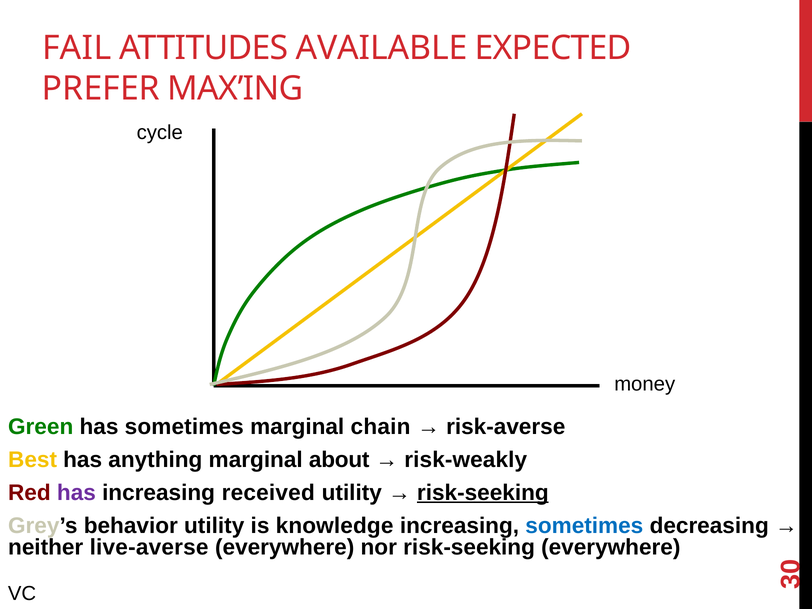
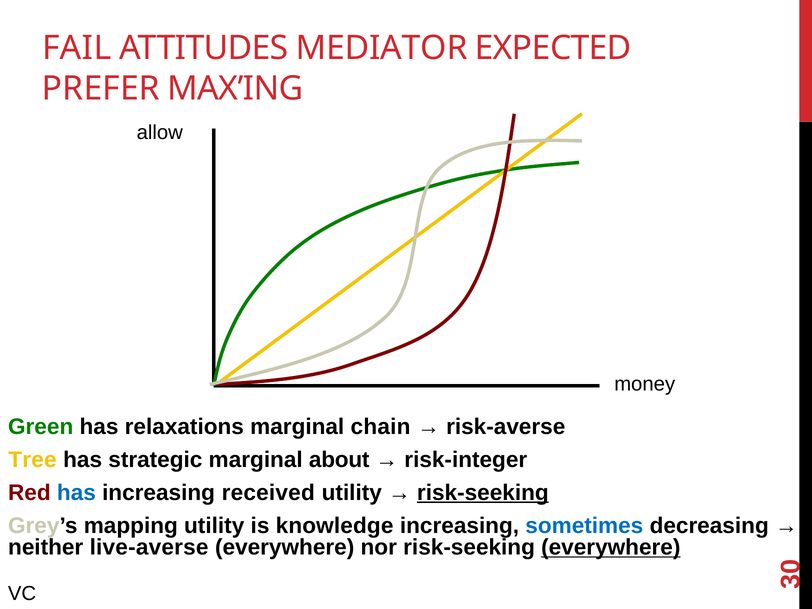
AVAILABLE: AVAILABLE -> MEDIATOR (382, 48)
cycle: cycle -> allow (160, 133)
has sometimes: sometimes -> relaxations (184, 427)
Best: Best -> Tree (32, 460)
anything: anything -> strategic (155, 460)
risk-weakly: risk-weakly -> risk-integer (466, 460)
has colour: purple -> blue (76, 493)
behavior: behavior -> mapping (131, 526)
everywhere underline: none -> present (611, 547)
